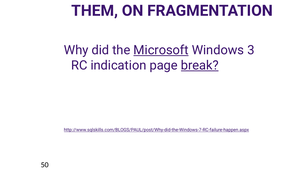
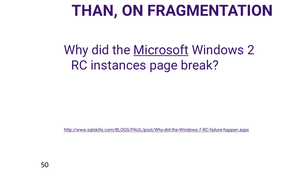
THEM: THEM -> THAN (95, 11)
3: 3 -> 2 (251, 50)
indication: indication -> instances (118, 66)
break underline: present -> none (200, 66)
